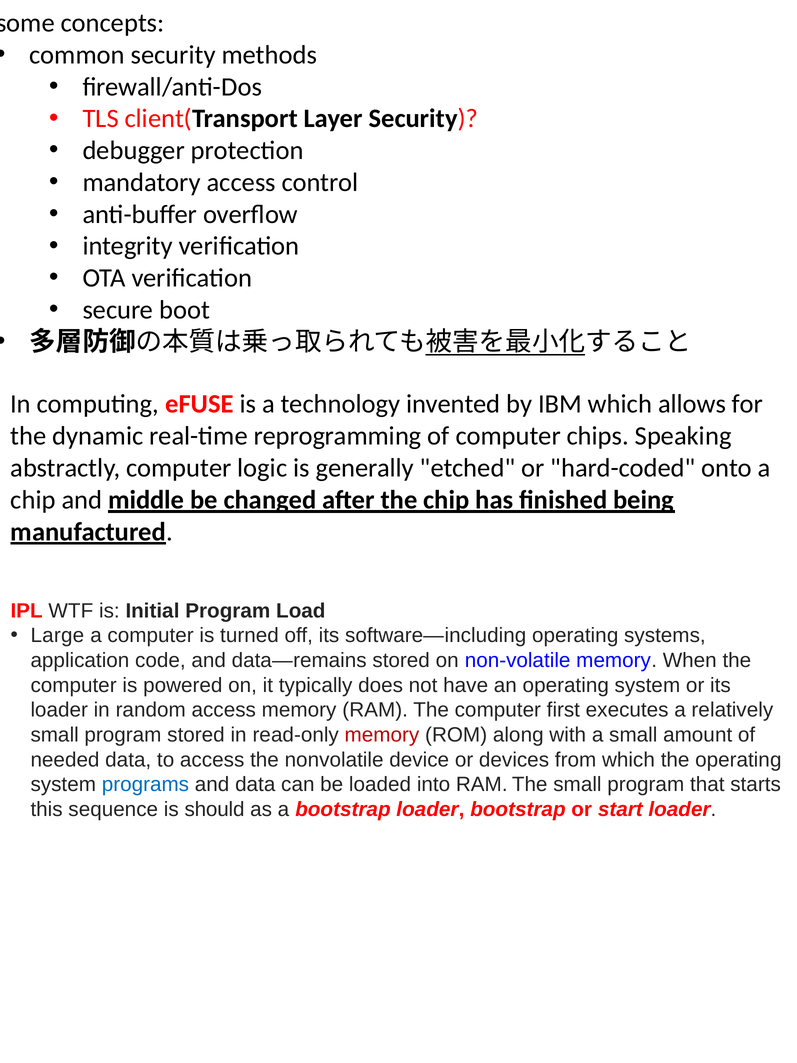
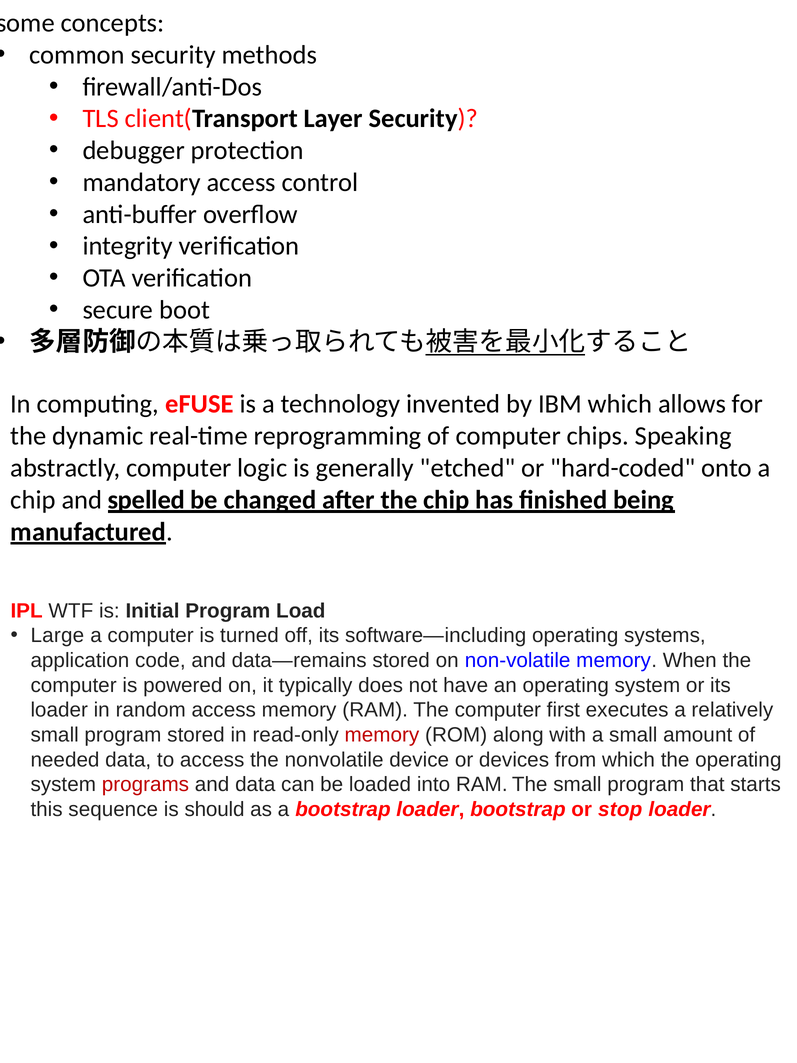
middle: middle -> spelled (146, 500)
programs colour: blue -> red (145, 784)
start: start -> stop (620, 809)
